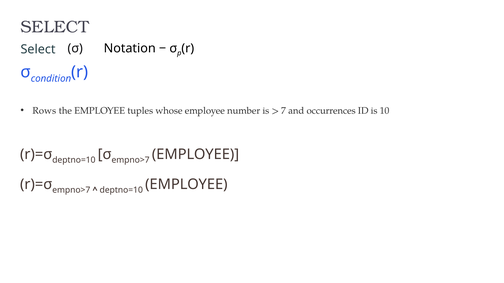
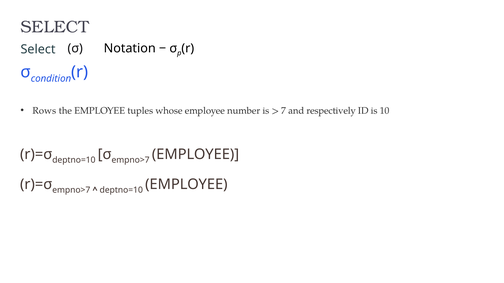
occurrences: occurrences -> respectively (331, 111)
